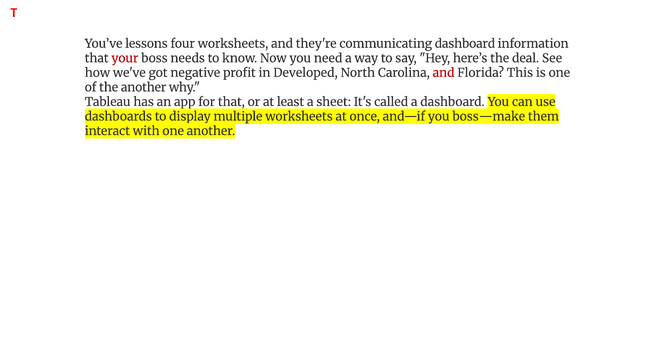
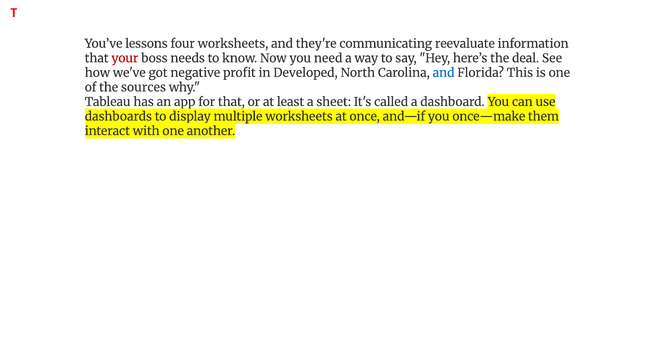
communicating dashboard: dashboard -> reevaluate (465, 44)
and colour: red -> blue (444, 73)
the another: another -> sources (144, 87)
boss—make: boss—make -> once—make (489, 116)
